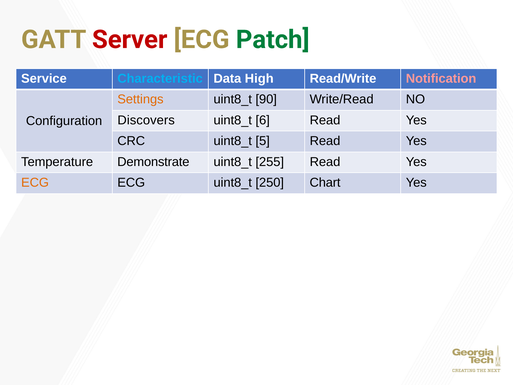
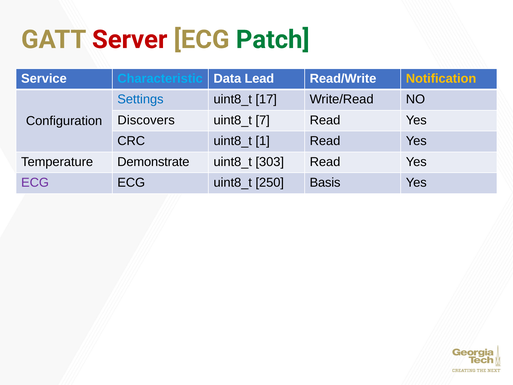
High: High -> Lead (259, 79)
Notification colour: pink -> yellow (441, 79)
Settings colour: orange -> blue (140, 99)
90: 90 -> 17 (266, 99)
6: 6 -> 7 (263, 120)
5: 5 -> 1 (263, 141)
255: 255 -> 303 (270, 162)
ECG colour: orange -> purple (35, 183)
Chart: Chart -> Basis (325, 183)
